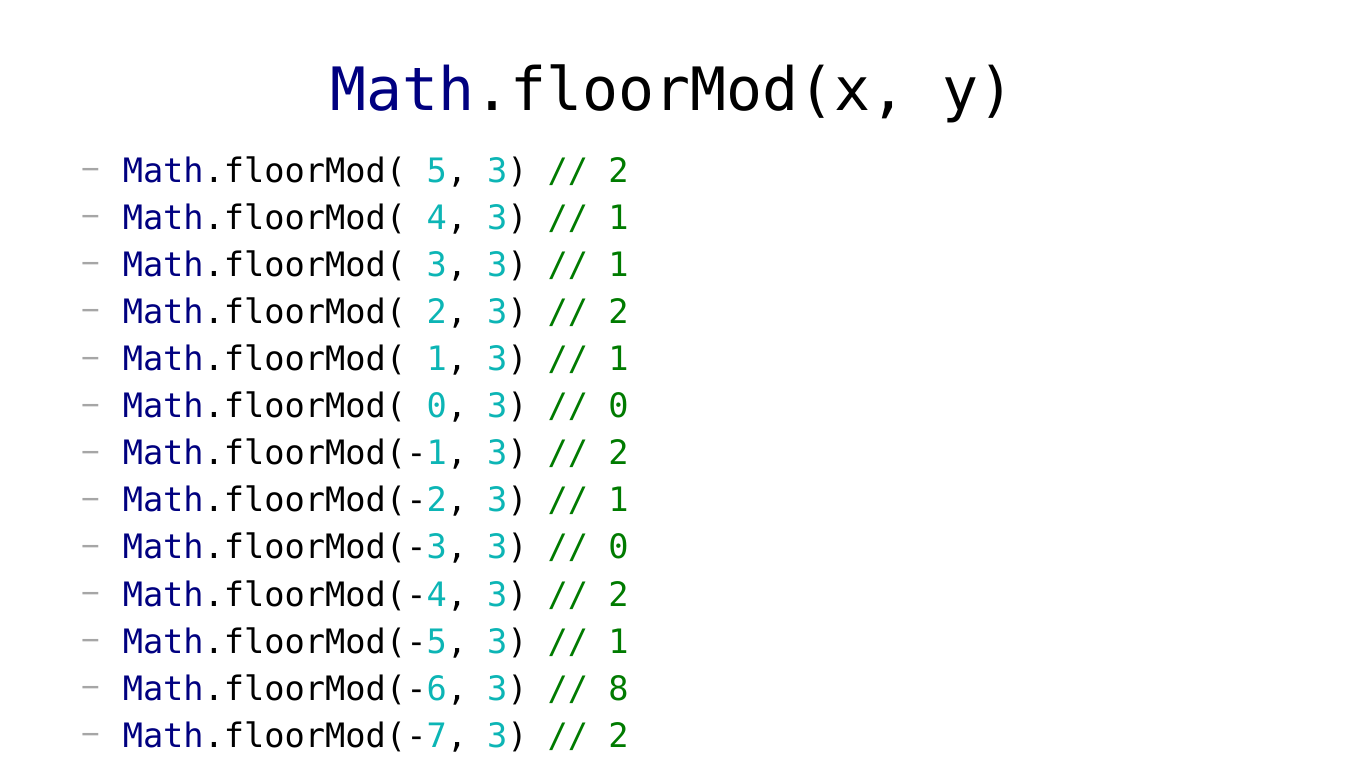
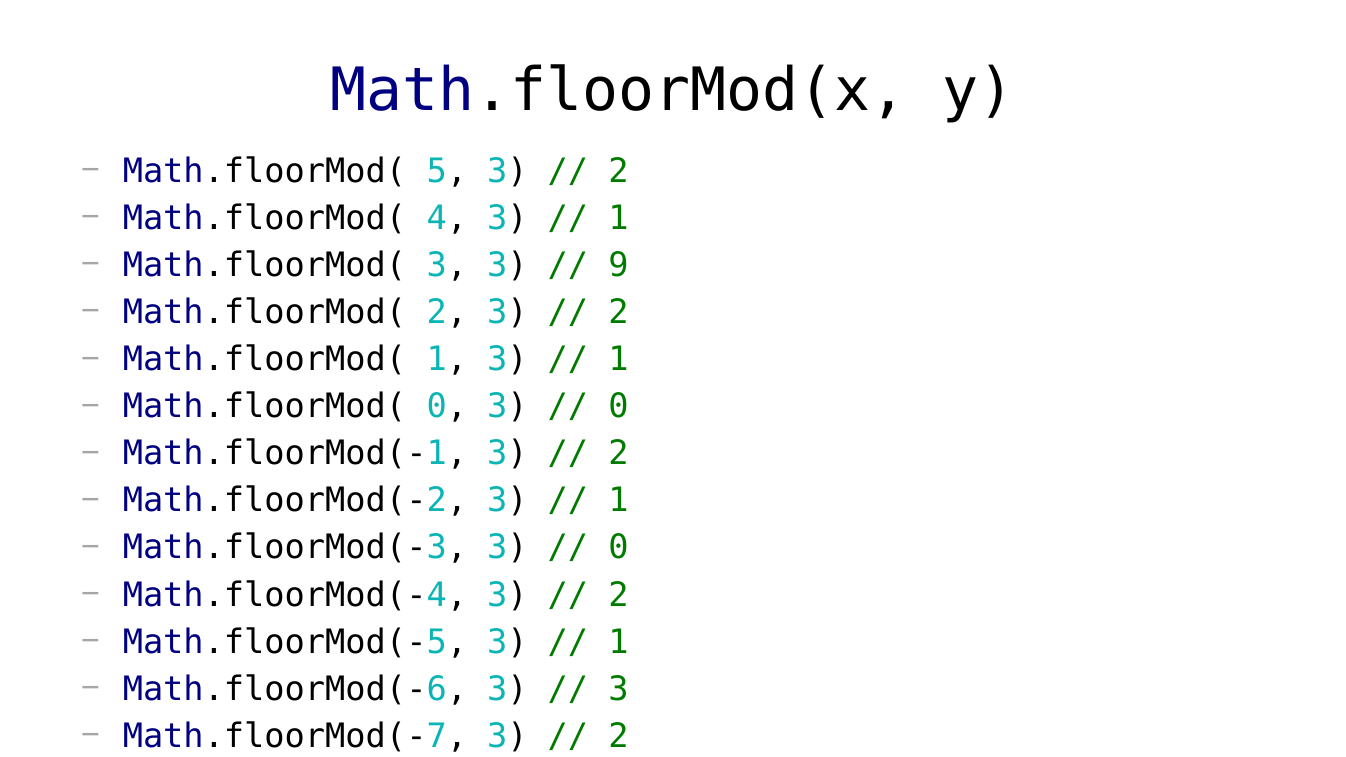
1: 1 -> 9 (618, 265)
8: 8 -> 3 (618, 689)
